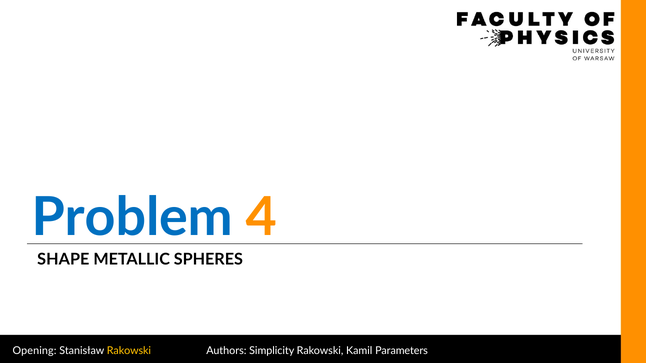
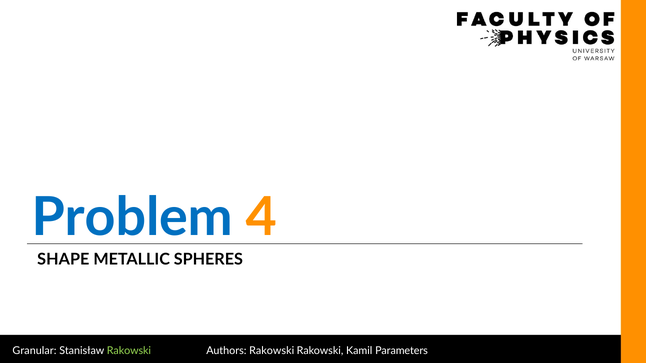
Opening: Opening -> Granular (35, 351)
Rakowski colour: yellow -> light green (129, 351)
Authors Simplicity: Simplicity -> Rakowski (272, 351)
